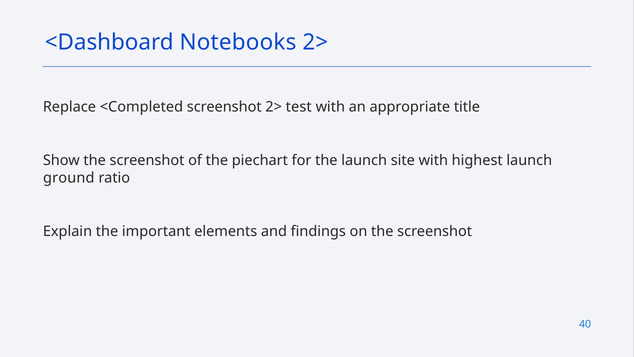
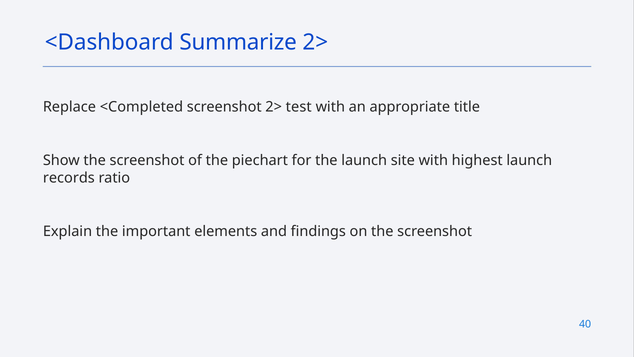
Notebooks: Notebooks -> Summarize (238, 42)
ground: ground -> records (69, 178)
